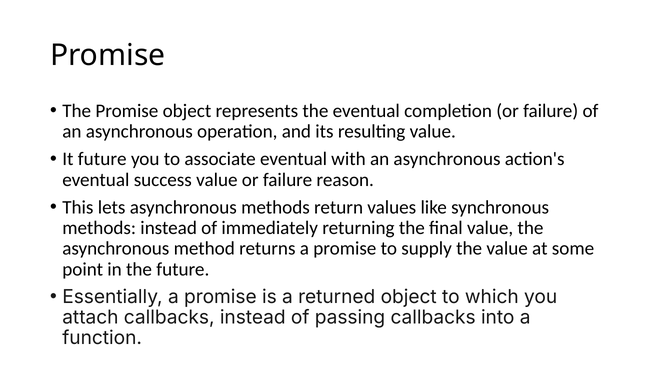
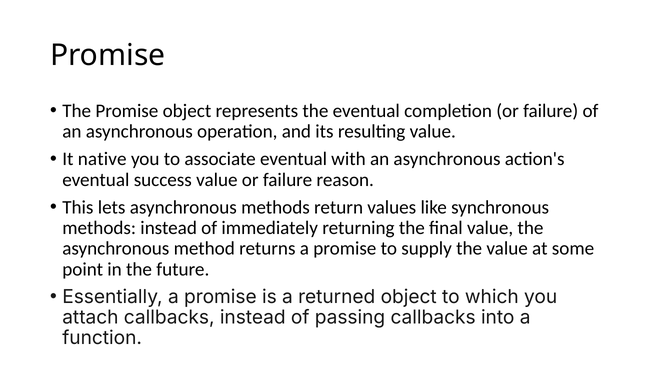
It future: future -> native (102, 159)
